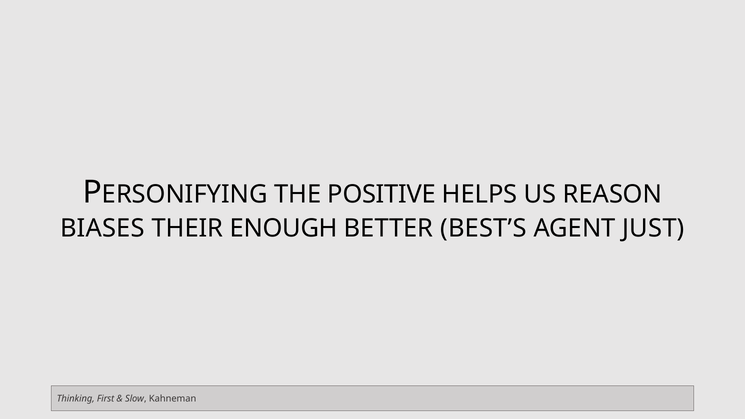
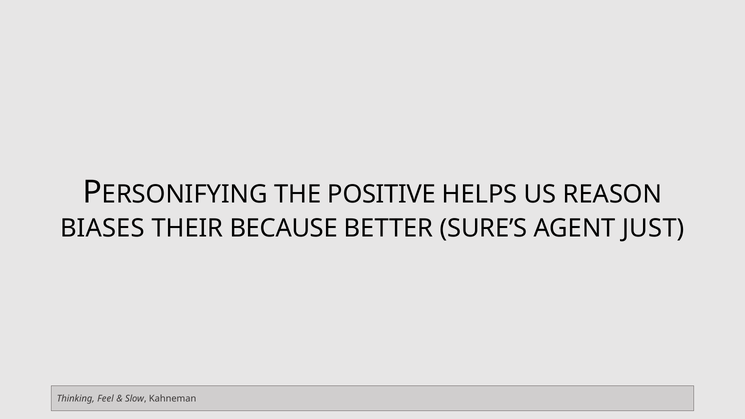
ENOUGH: ENOUGH -> BECAUSE (284, 229)
BEST’S: BEST’S -> SURE’S (484, 229)
First: First -> Feel (106, 399)
